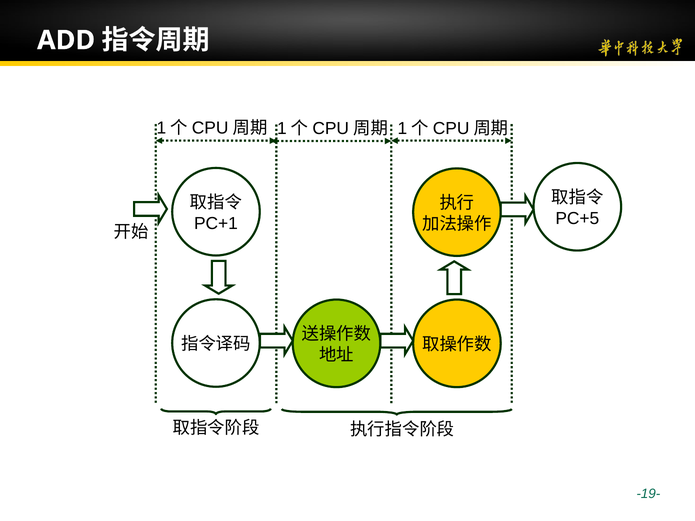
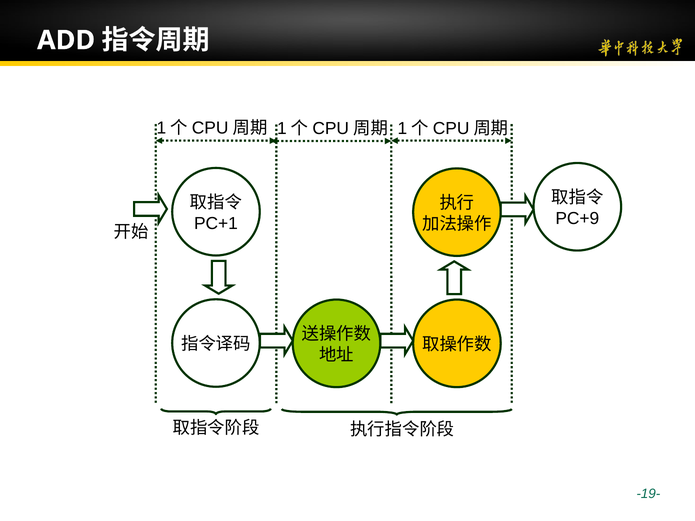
PC+5: PC+5 -> PC+9 (577, 218)
